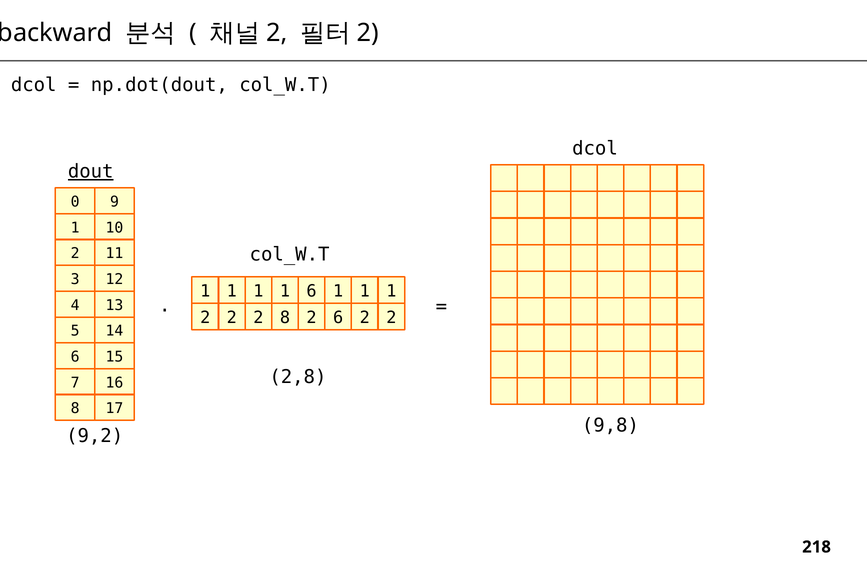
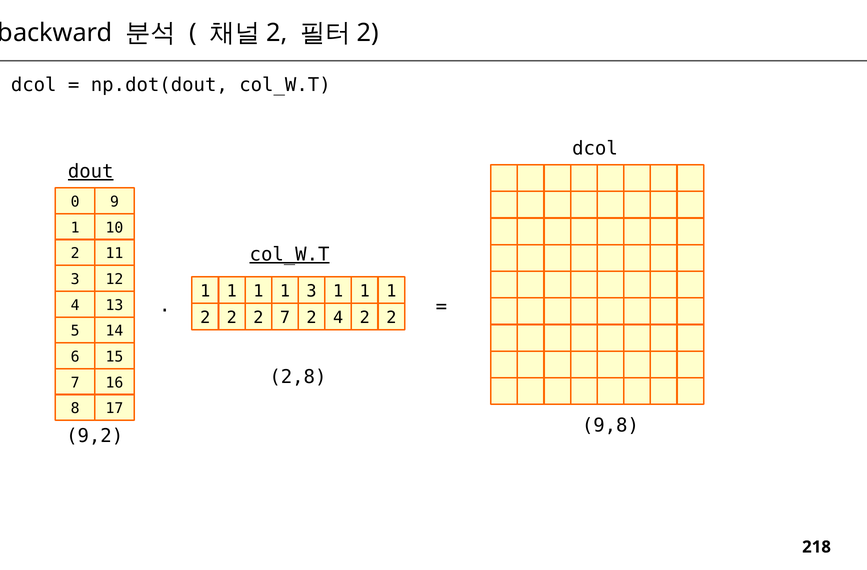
col_W.T underline: none -> present (290, 254)
1 6: 6 -> 3 (312, 291)
2 8: 8 -> 7 (285, 318)
2 6: 6 -> 4 (338, 318)
